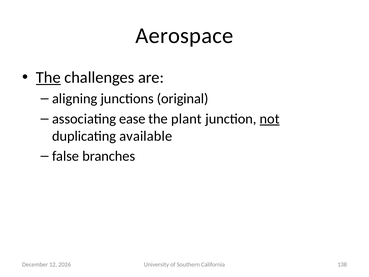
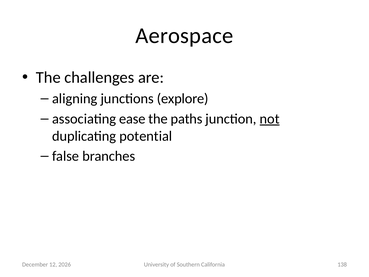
The underline: present -> none (48, 77)
original: original -> explore (183, 99)
plant: plant -> paths (187, 119)
available: available -> potential (146, 136)
